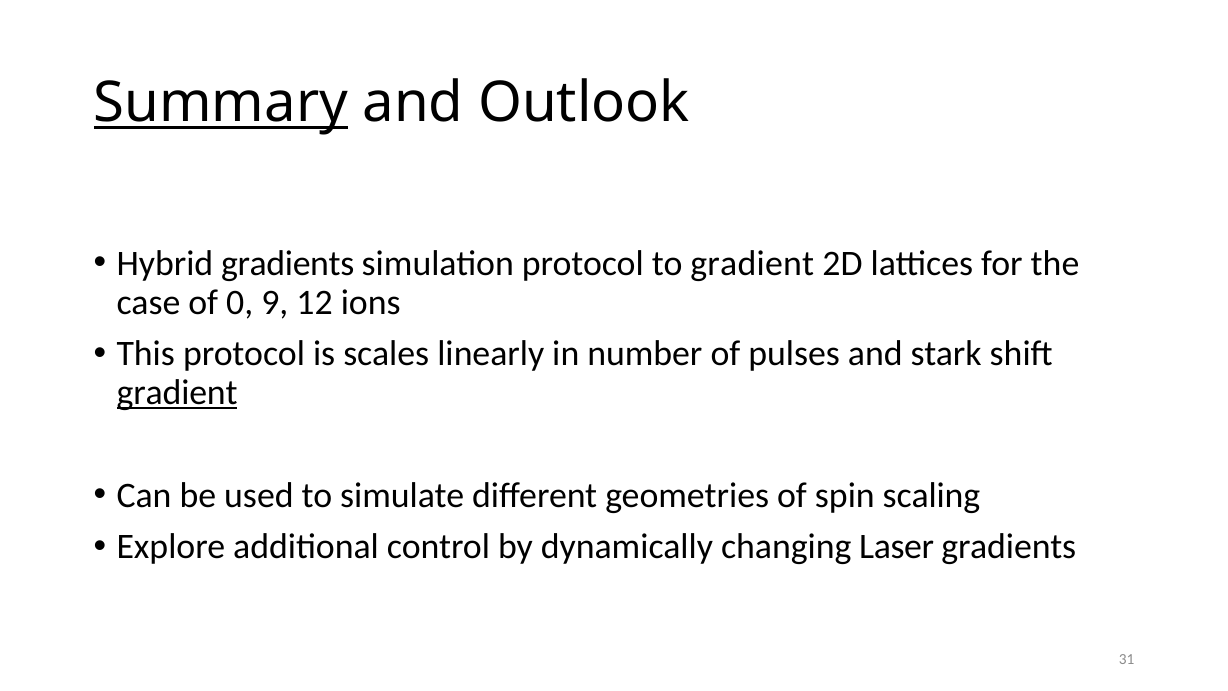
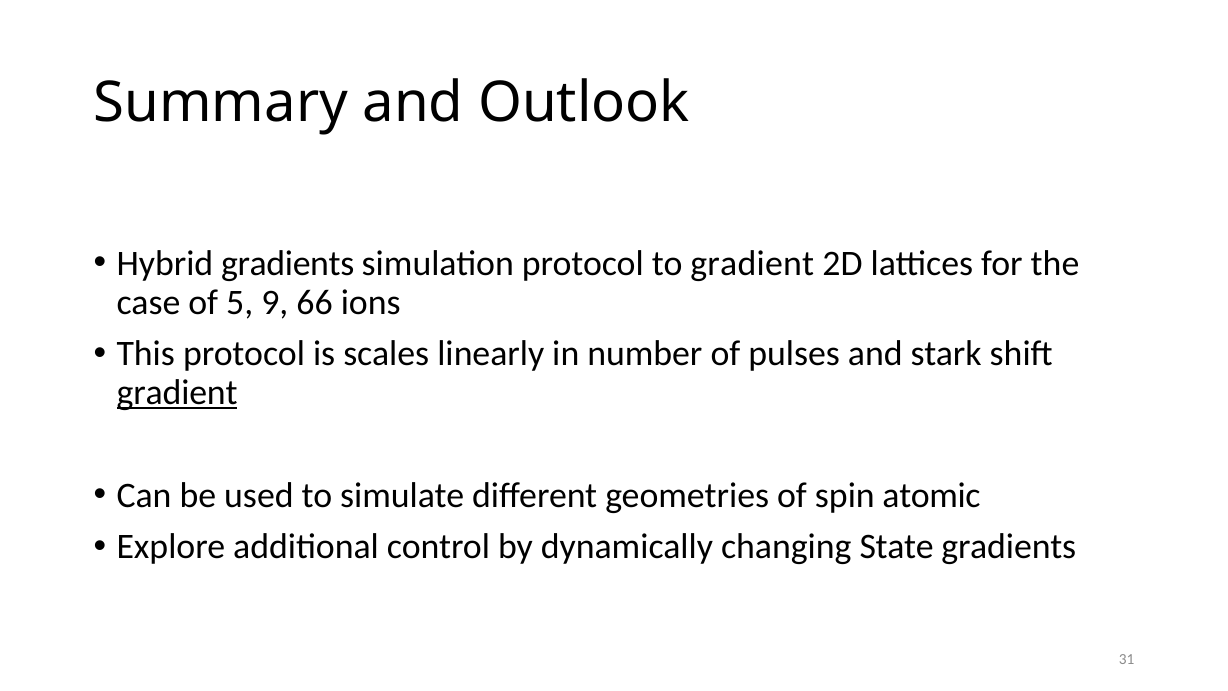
Summary underline: present -> none (221, 103)
0: 0 -> 5 (240, 302)
12: 12 -> 66 (315, 302)
scaling: scaling -> atomic (932, 495)
Laser: Laser -> State (897, 547)
